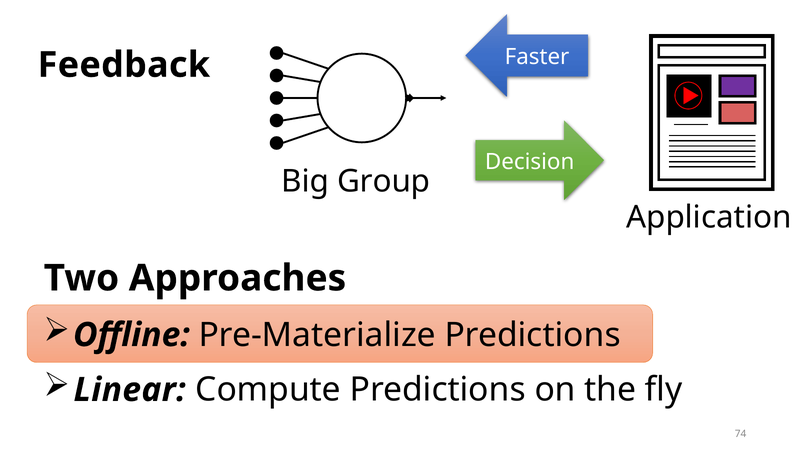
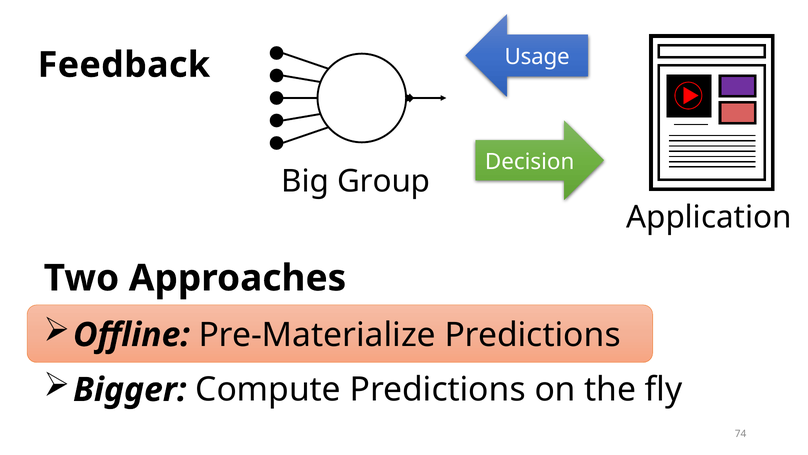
Faster: Faster -> Usage (537, 57)
Linear: Linear -> Bigger (130, 389)
